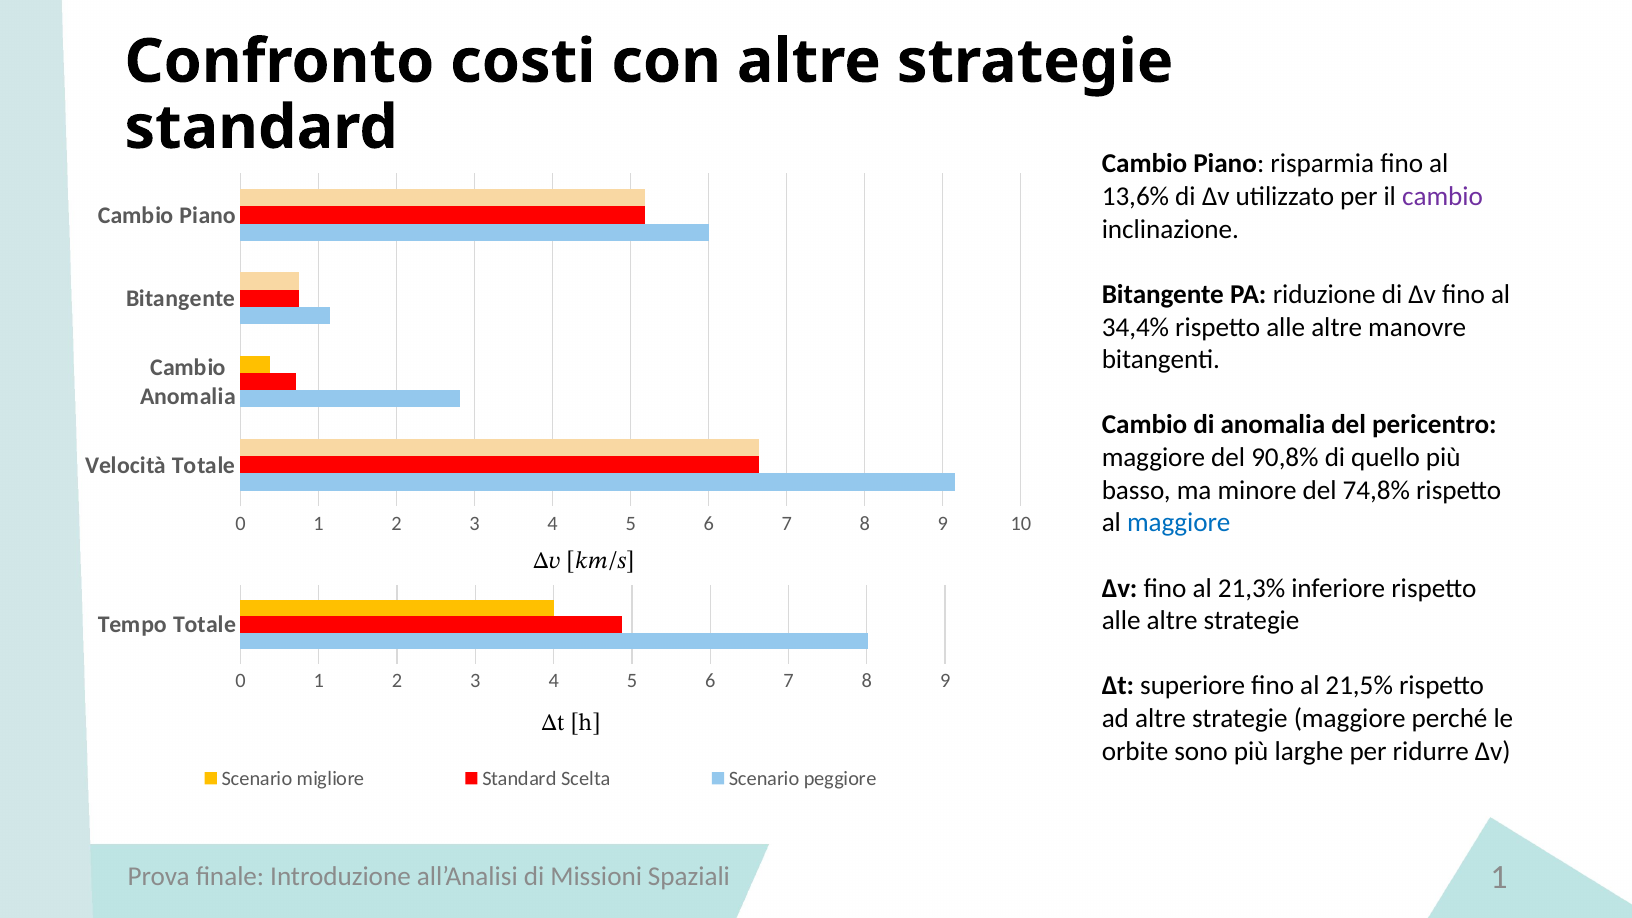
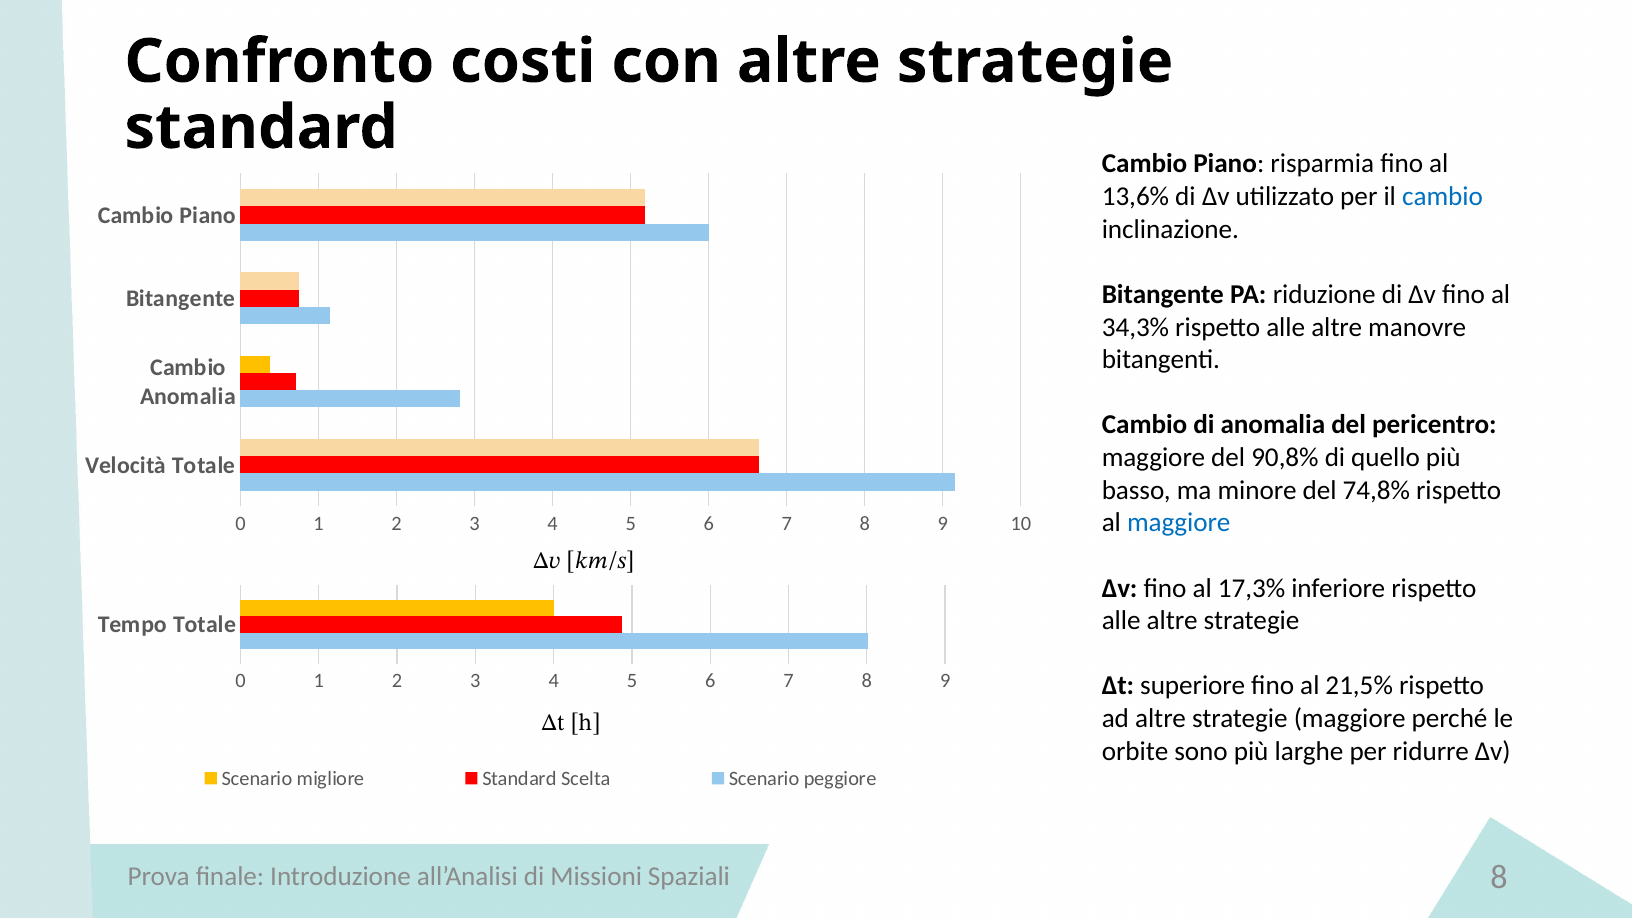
cambio colour: purple -> blue (1442, 197)
34,4%: 34,4% -> 34,3% (1135, 327)
21,3%: 21,3% -> 17,3% (1251, 588)
Spaziali 1: 1 -> 8 (1499, 877)
